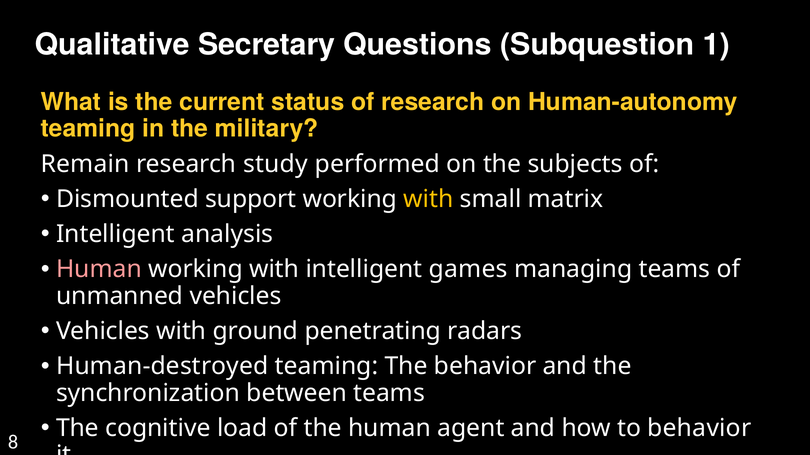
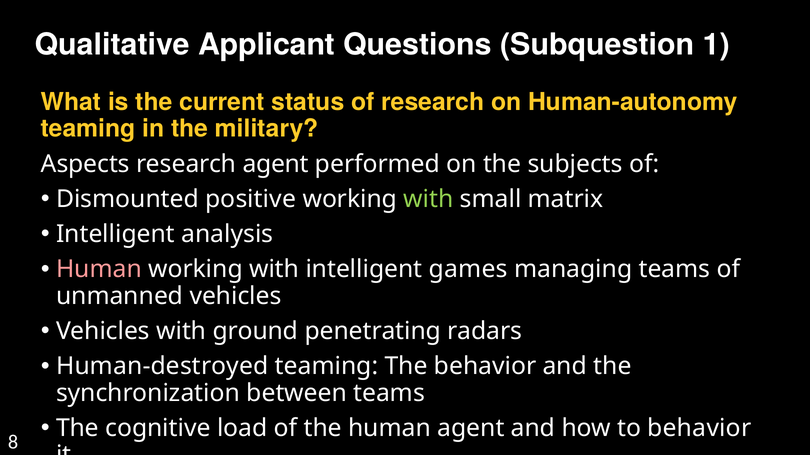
Secretary: Secretary -> Applicant (267, 45)
Remain: Remain -> Aspects (85, 164)
research study: study -> agent (276, 164)
support: support -> positive (251, 199)
with colour: yellow -> light green (428, 199)
